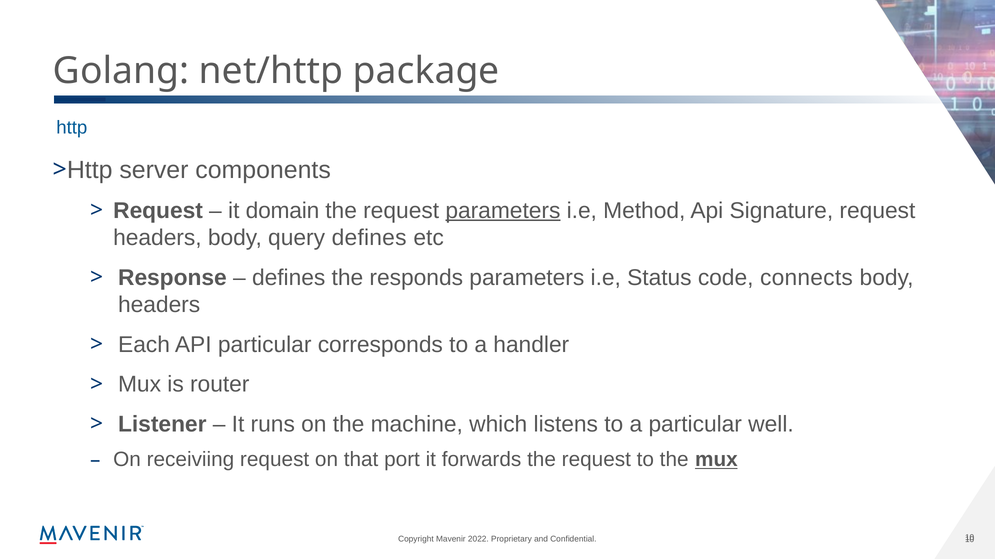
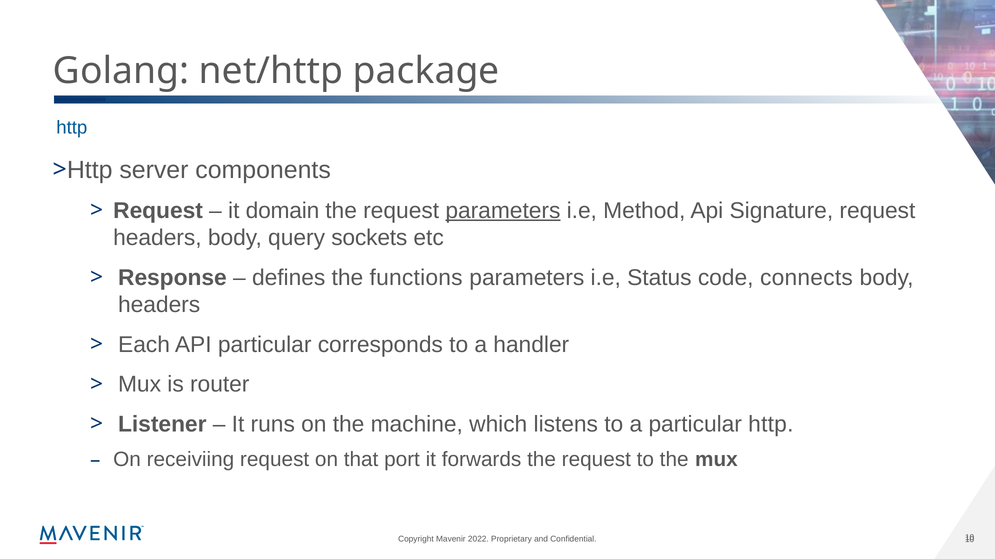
query defines: defines -> sockets (369, 238)
responds: responds -> functions (416, 278)
particular well: well -> http (771, 425)
mux underline: present -> none (716, 460)
